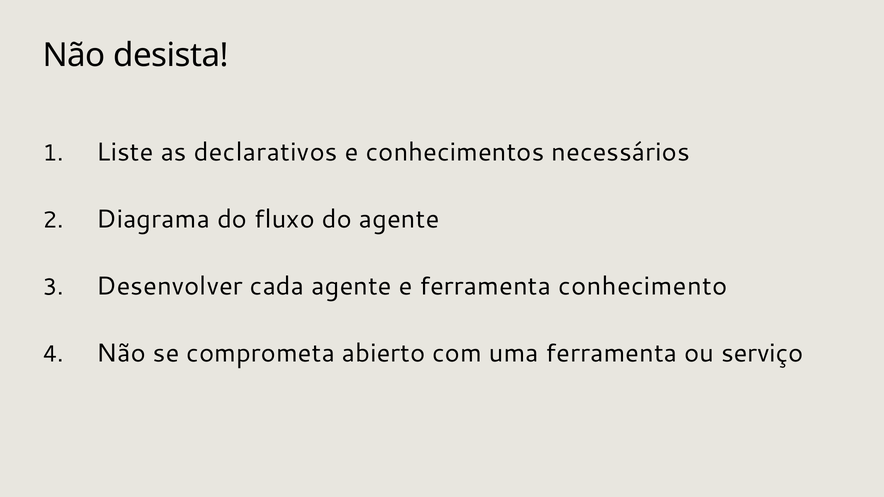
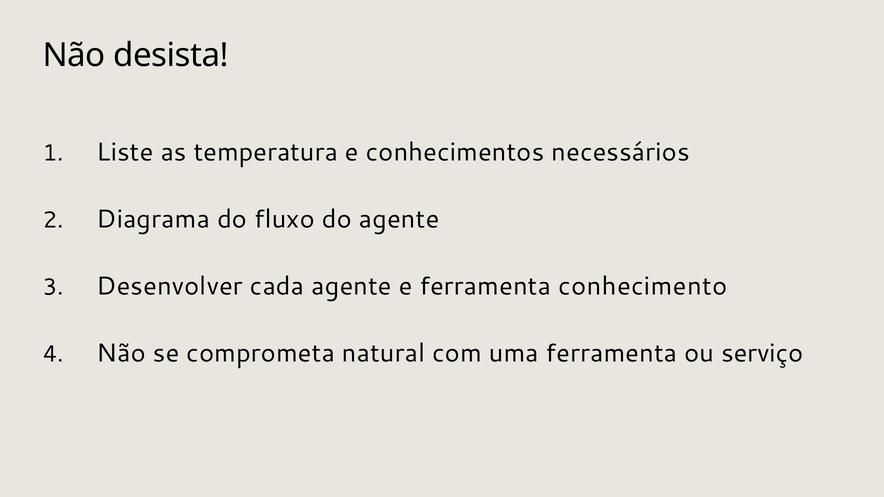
declarativos: declarativos -> temperatura (266, 152)
abierto: abierto -> natural (384, 353)
